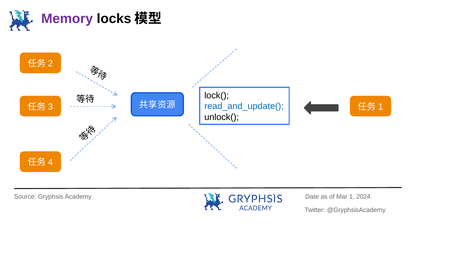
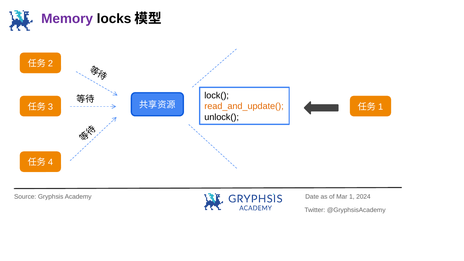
read_and_update( colour: blue -> orange (244, 106)
